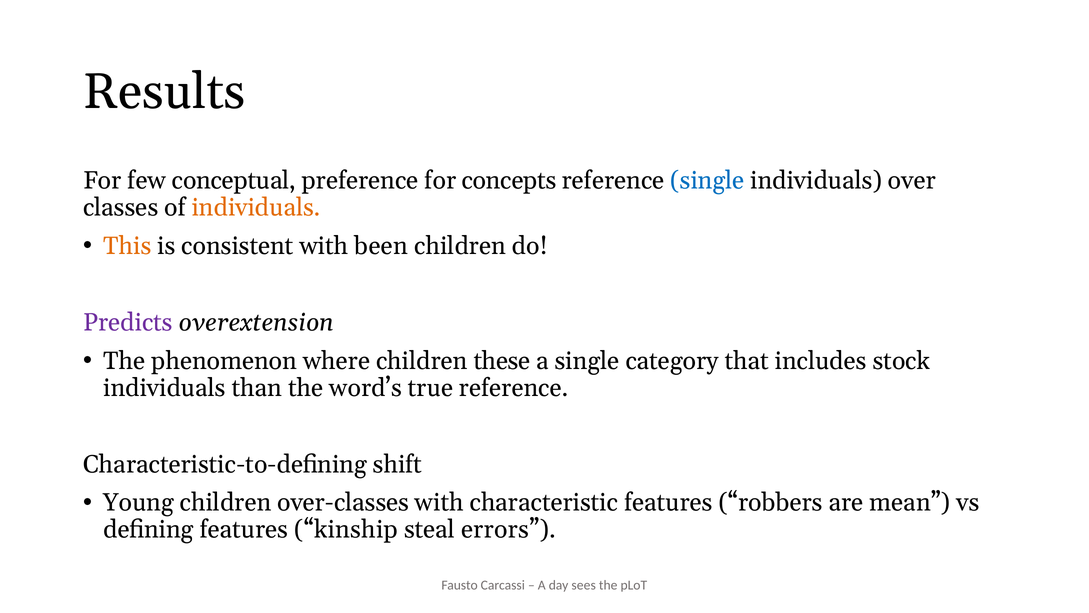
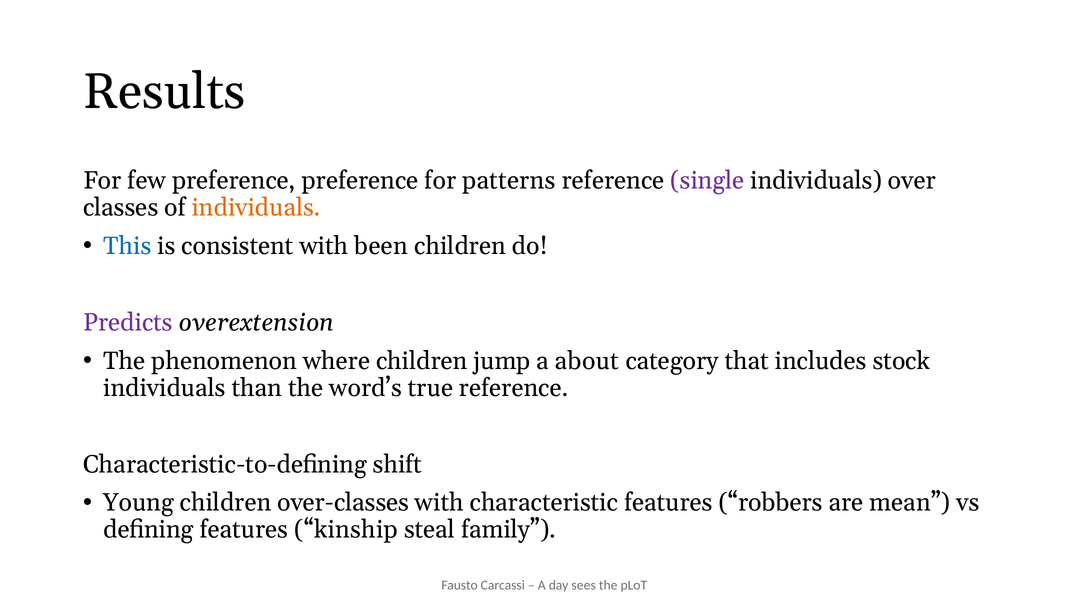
few conceptual: conceptual -> preference (234, 180)
concepts: concepts -> patterns (509, 180)
single colour: blue -> purple (707, 180)
This colour: orange -> blue (127, 246)
these: these -> jump (502, 361)
a single: single -> about (587, 361)
errors: errors -> family (509, 529)
